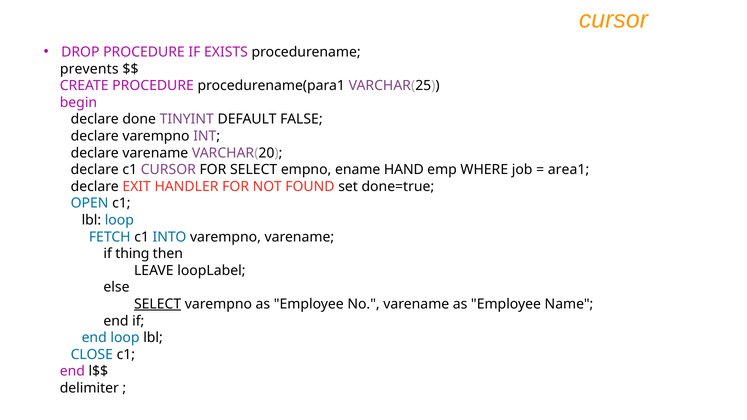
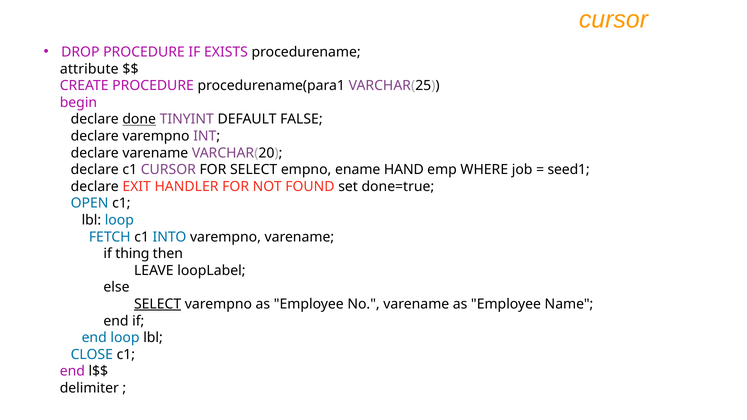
prevents: prevents -> attribute (89, 69)
done underline: none -> present (139, 119)
area1: area1 -> seed1 (569, 170)
